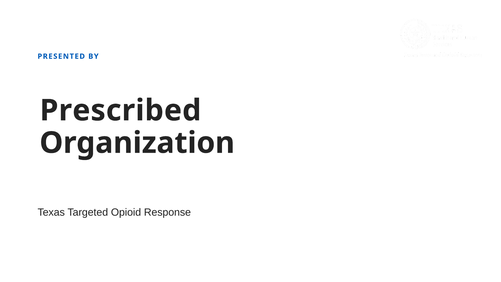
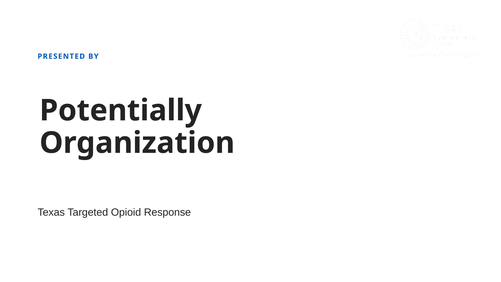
Prescribed: Prescribed -> Potentially (121, 110)
